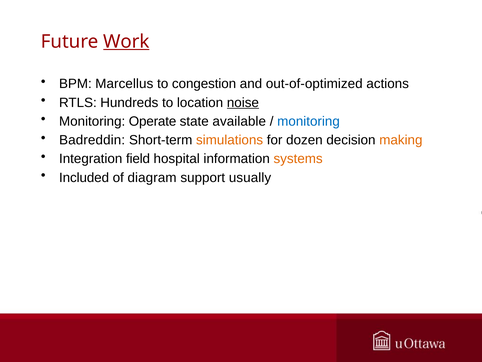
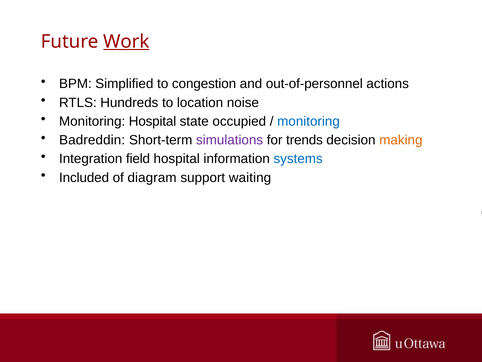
Marcellus: Marcellus -> Simplified (124, 84)
out-of-optimized: out-of-optimized -> out-of-personnel (314, 84)
noise underline: present -> none (243, 102)
Monitoring Operate: Operate -> Hospital (153, 121)
available: available -> occupied (239, 121)
simulations colour: orange -> purple (230, 140)
dozen: dozen -> trends (304, 140)
systems colour: orange -> blue (298, 159)
usually: usually -> waiting (250, 177)
